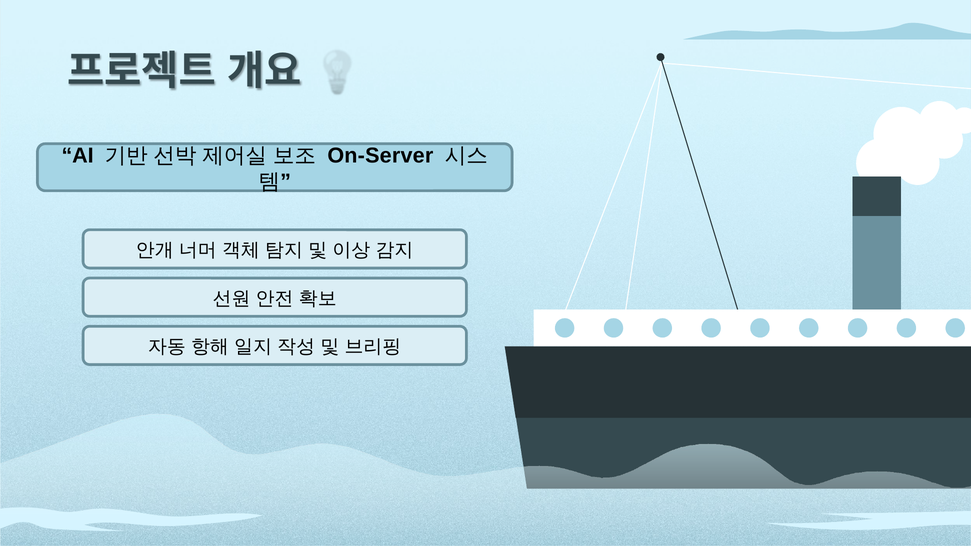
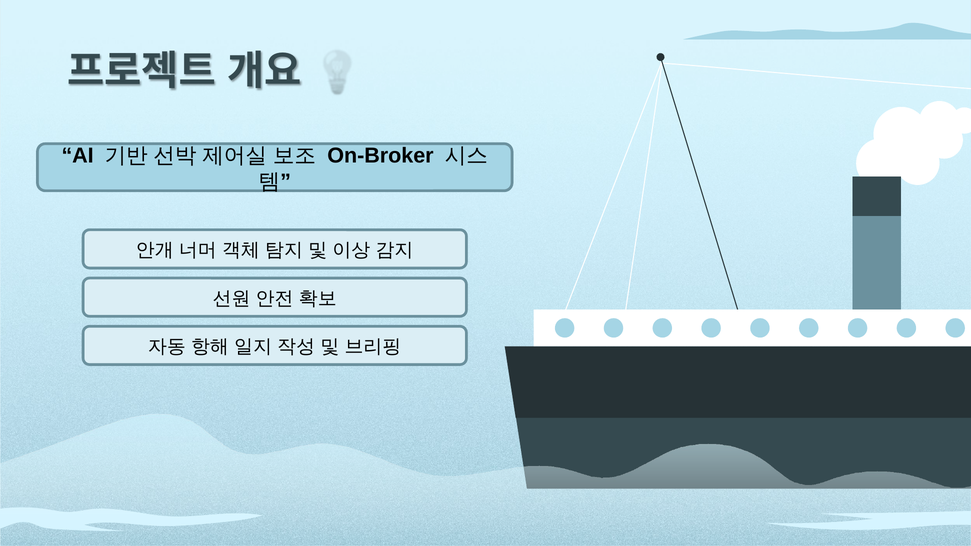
On-Server: On-Server -> On-Broker (380, 156)
